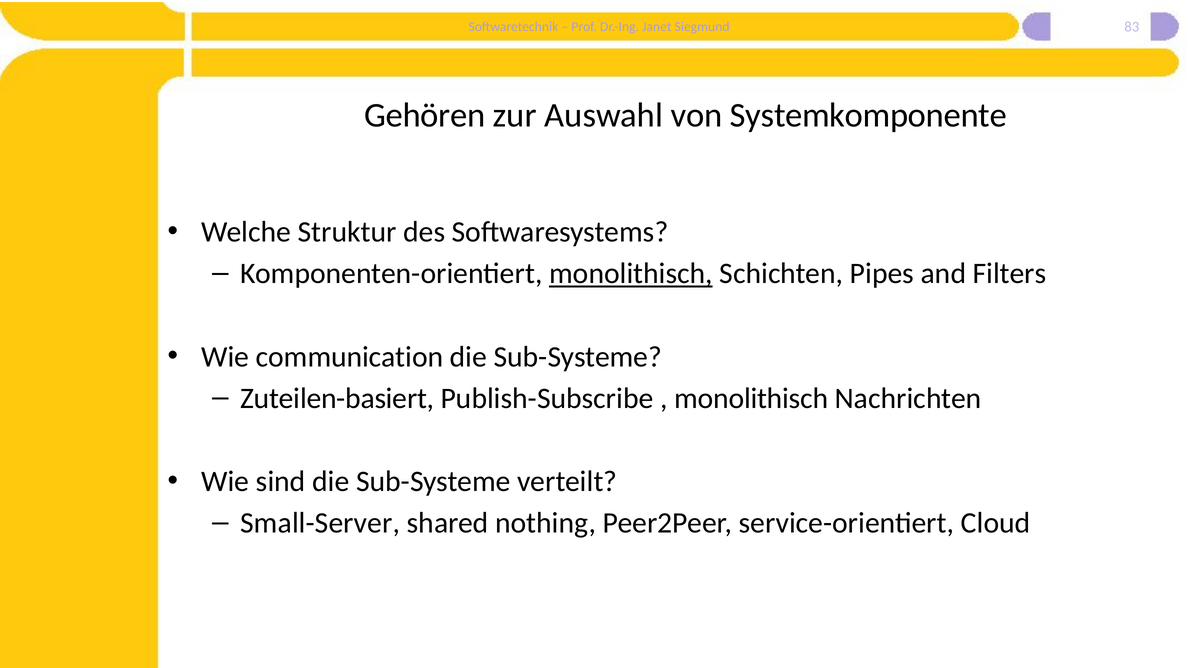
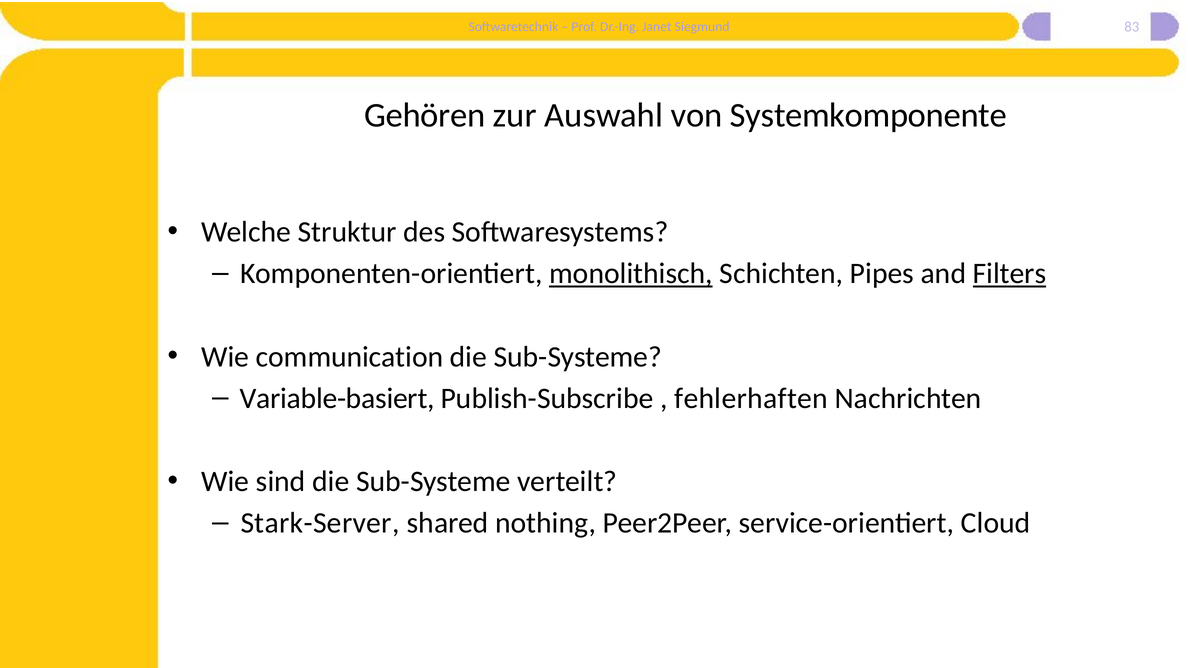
Filters underline: none -> present (1010, 274)
Zuteilen-basiert: Zuteilen-basiert -> Variable-basiert (337, 398)
monolithisch: monolithisch -> fehlerhaften (751, 398)
Small-Server: Small-Server -> Stark-Server (320, 523)
